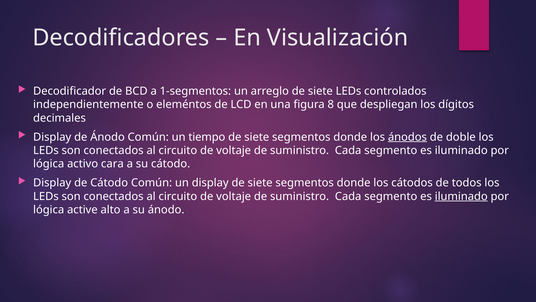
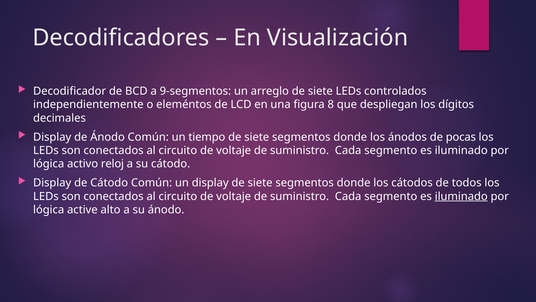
1-segmentos: 1-segmentos -> 9-segmentos (195, 91)
ánodos underline: present -> none (407, 137)
doble: doble -> pocas (461, 137)
cara: cara -> reloj (112, 164)
